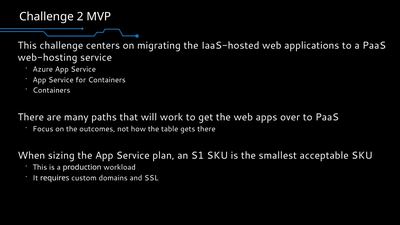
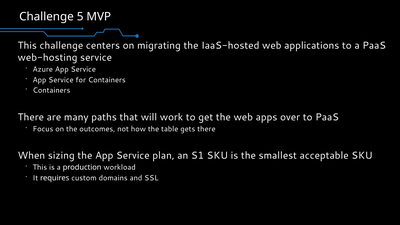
2: 2 -> 5 (80, 17)
